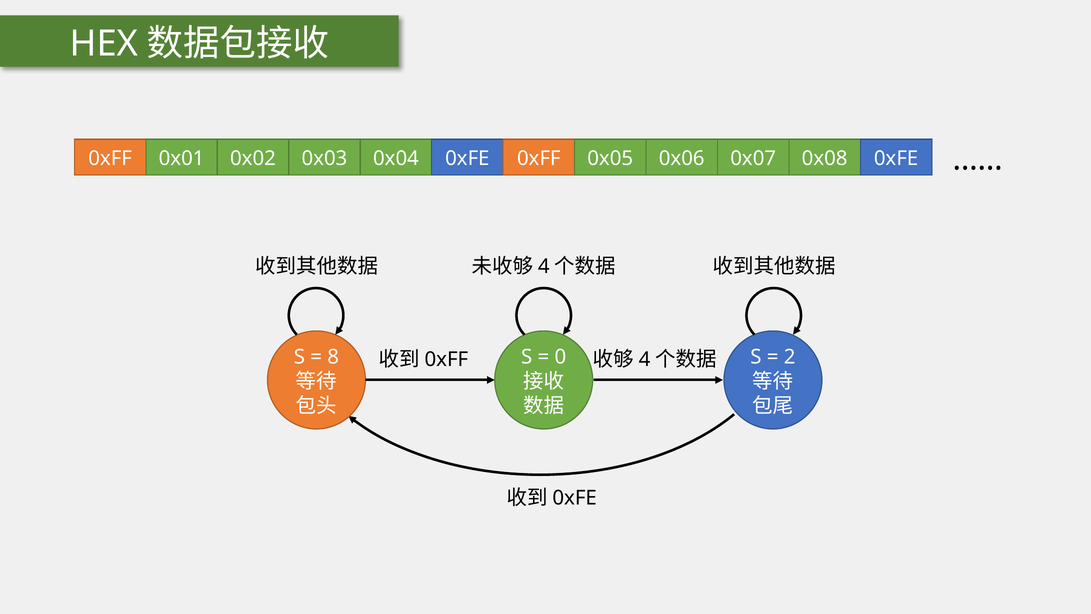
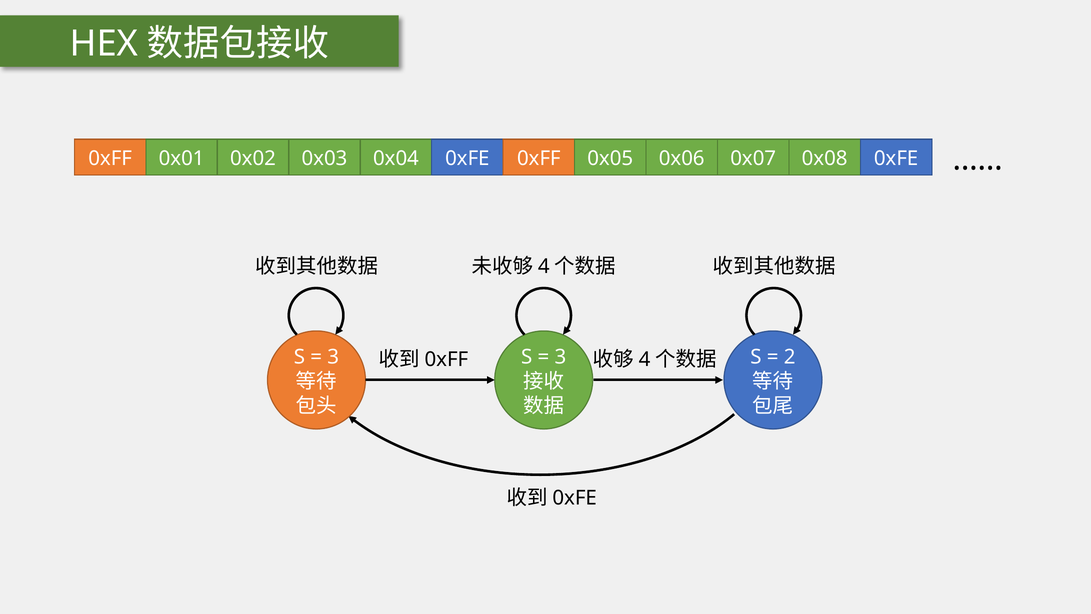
8: 8 -> 3 (333, 357)
0: 0 -> 3 (560, 357)
